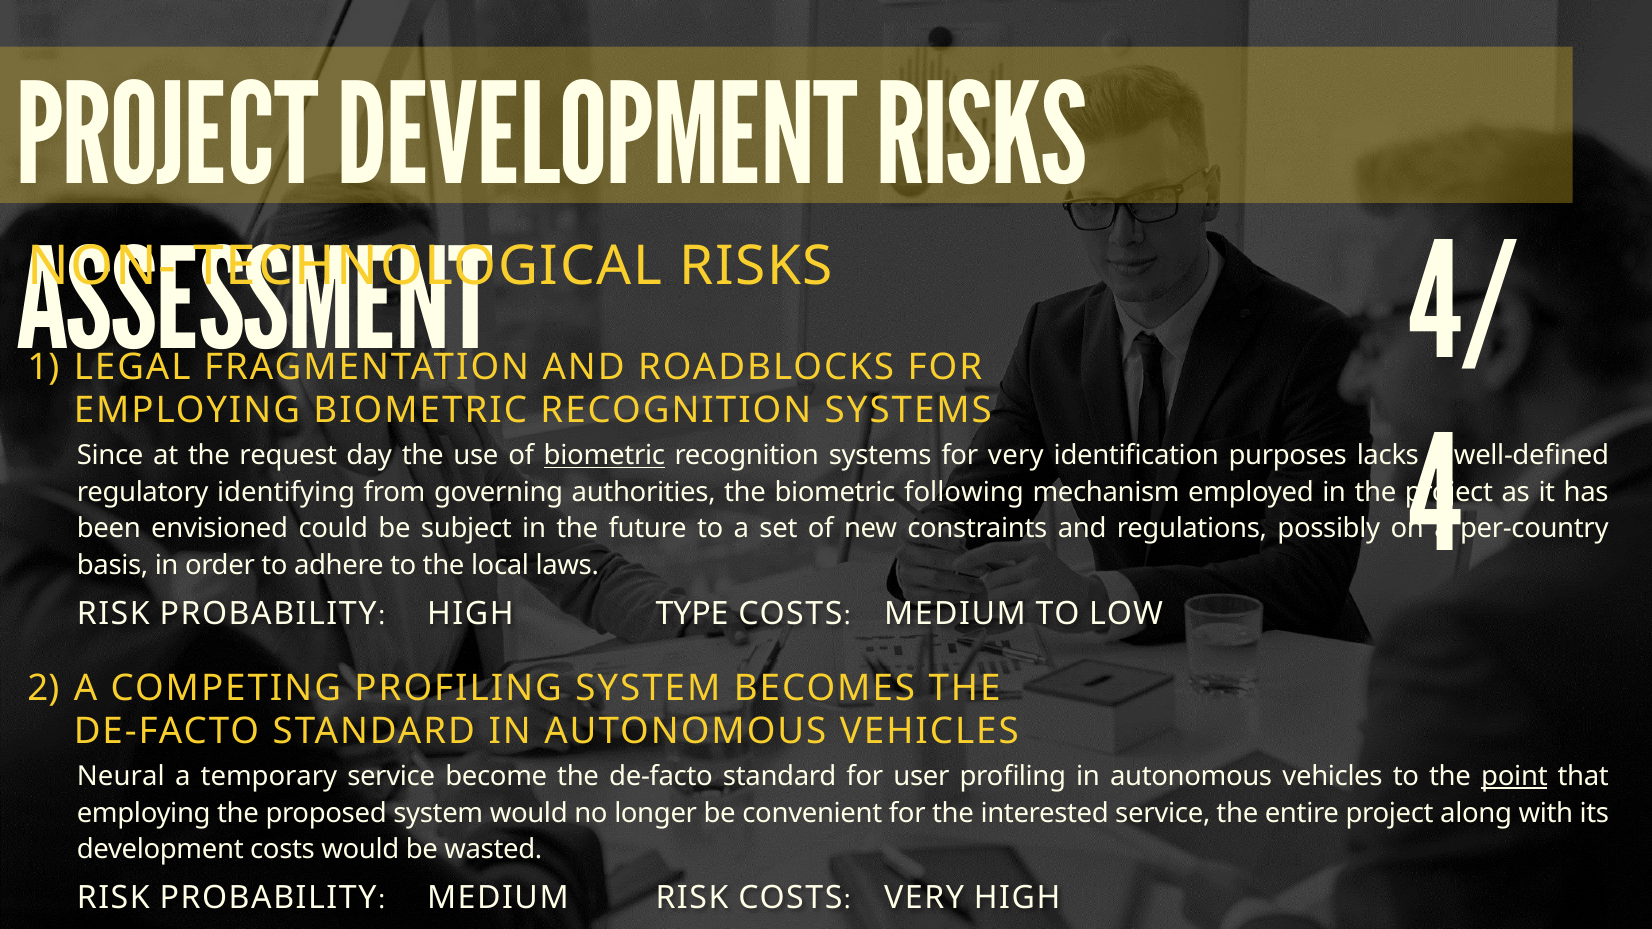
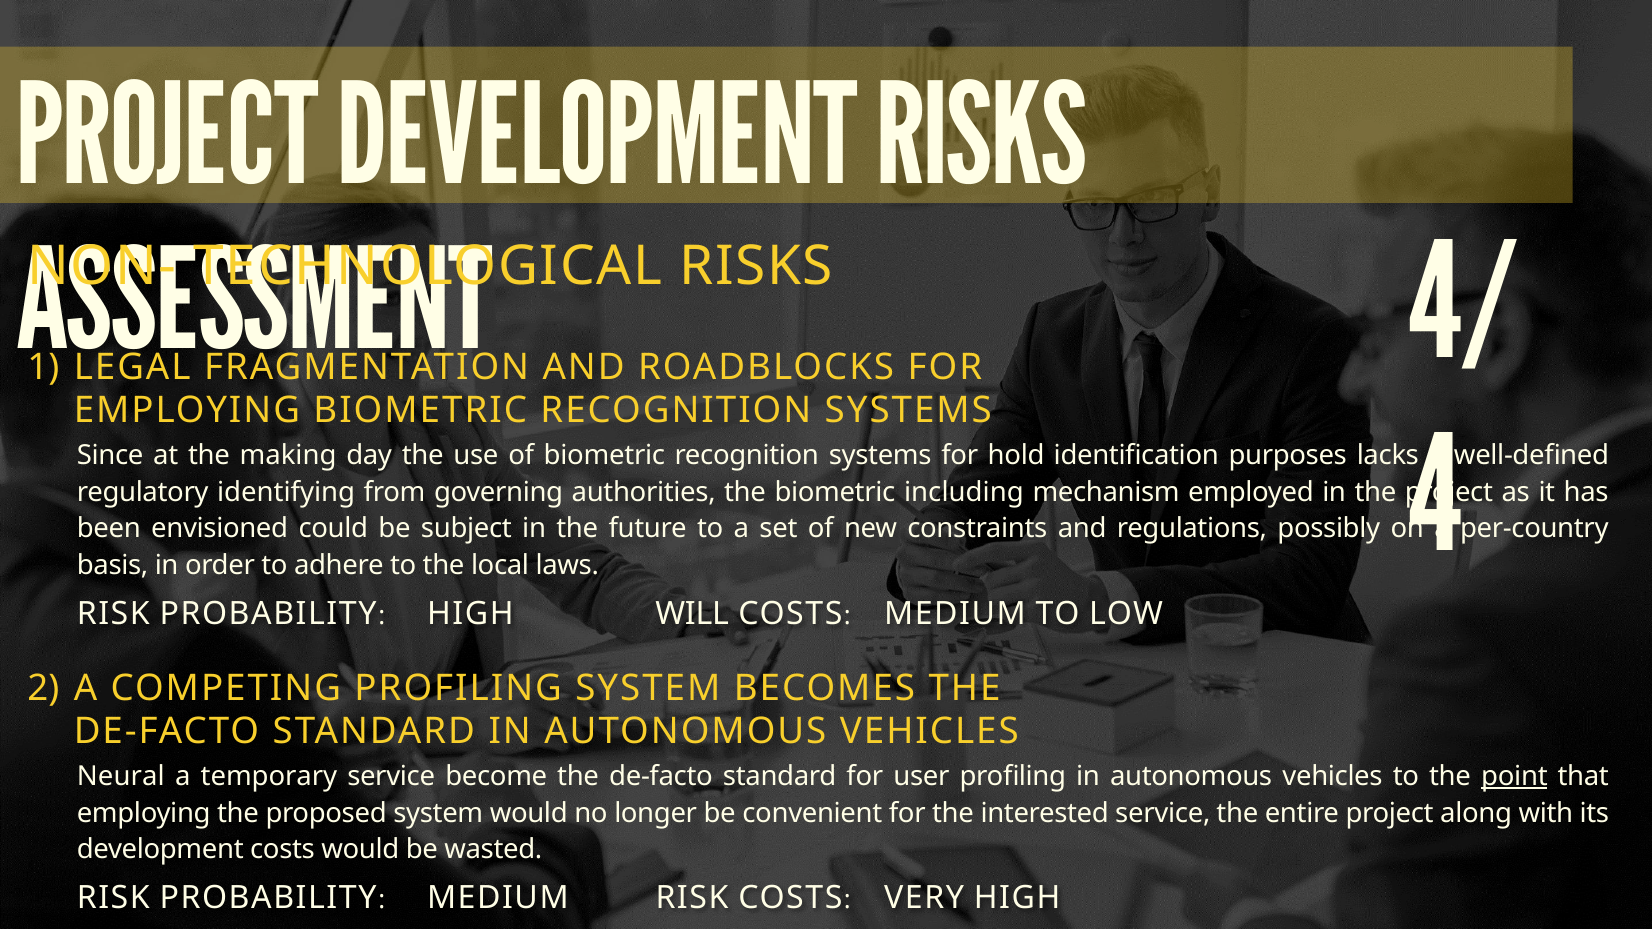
request: request -> making (288, 456)
biometric underline: present -> none (604, 456)
for very: very -> hold (1016, 456)
following: following -> including (964, 492)
TYPE: TYPE -> WILL (692, 615)
